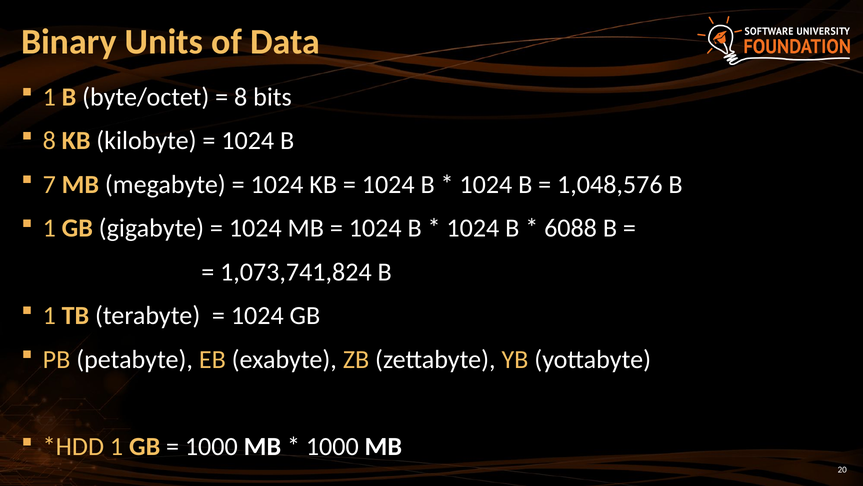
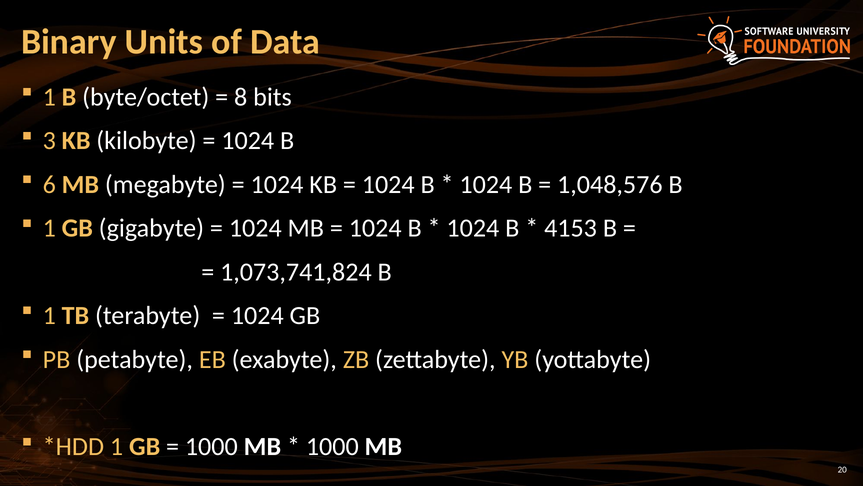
8: 8 -> 3 (49, 141)
7: 7 -> 6 (49, 184)
6088: 6088 -> 4153 (571, 228)
